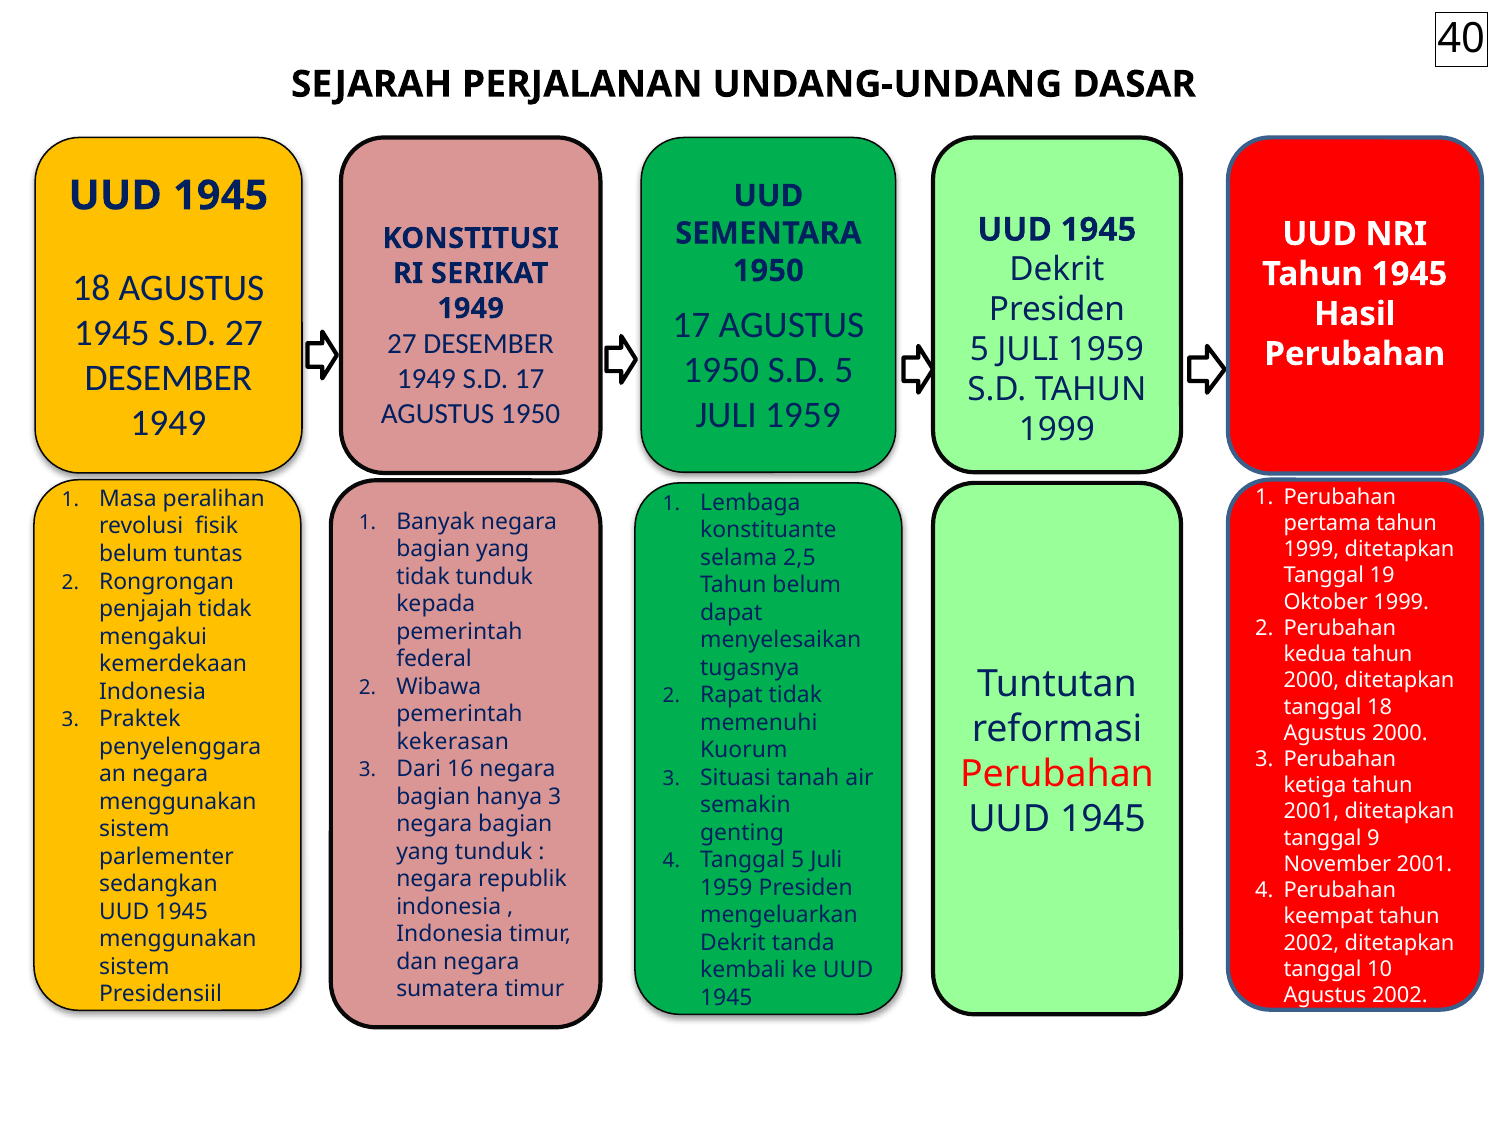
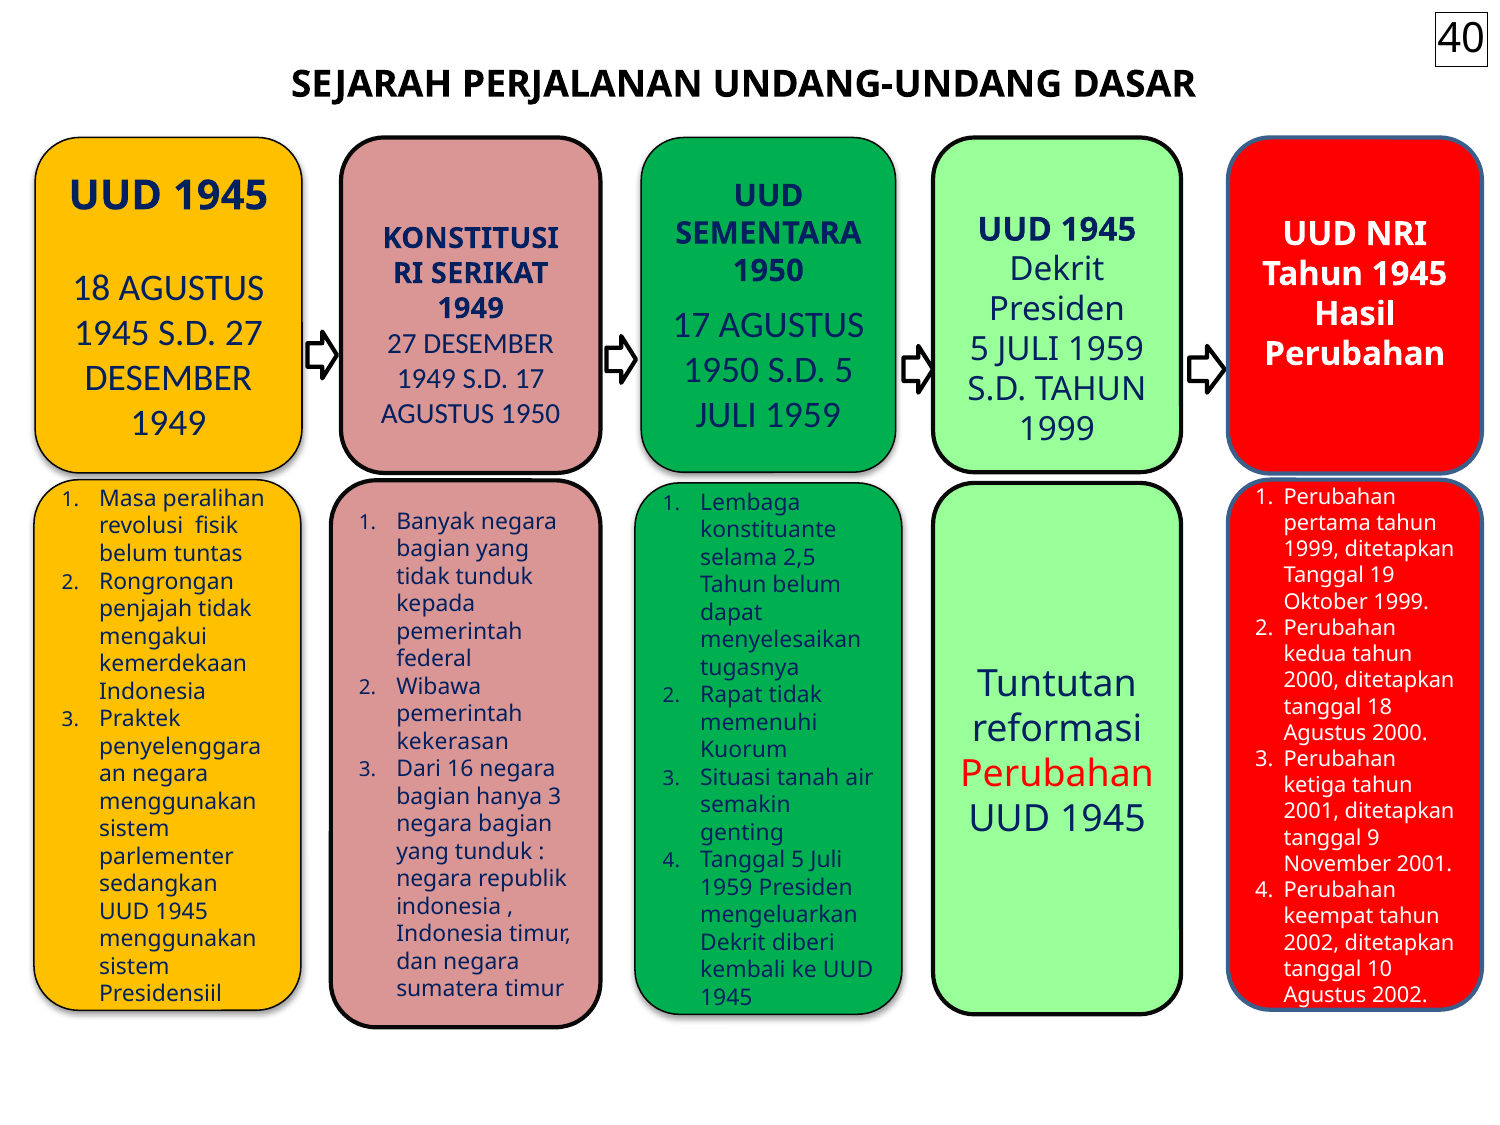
tanda: tanda -> diberi (803, 943)
